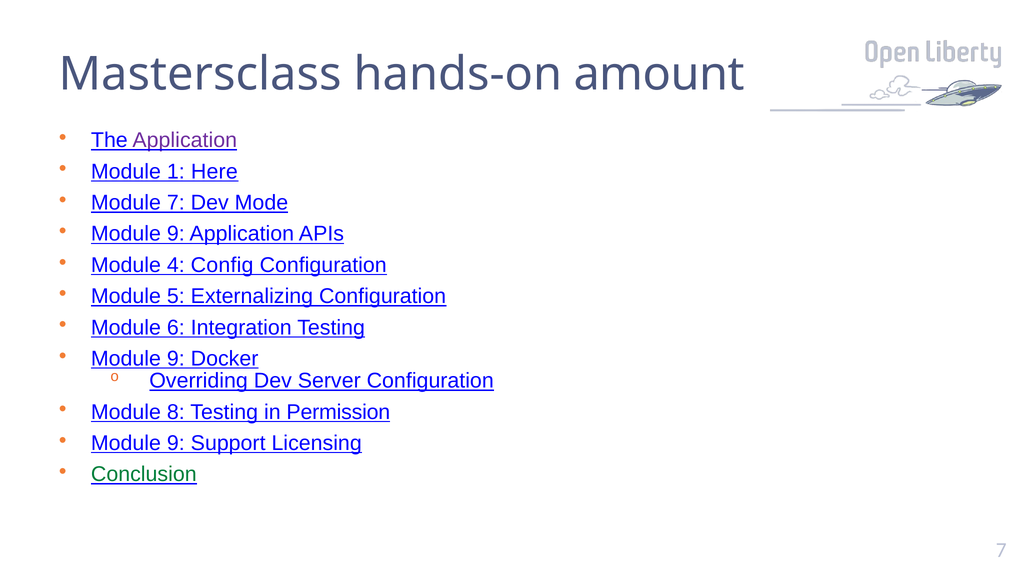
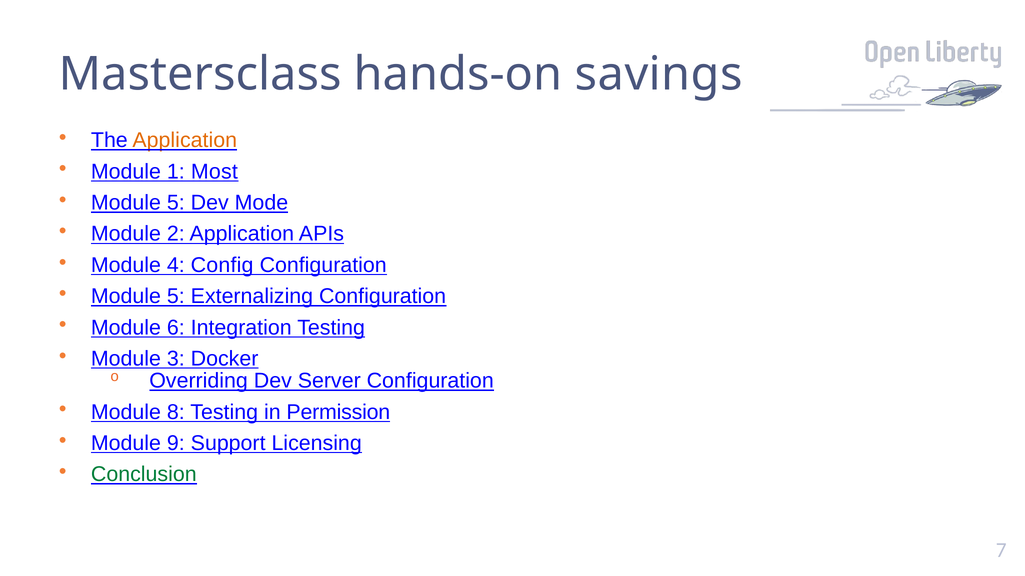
amount: amount -> savings (659, 74)
Application colour: purple -> orange (185, 141)
Here: Here -> Most (214, 172)
7: 7 -> 5 (176, 203)
9: 9 -> 2 (176, 234)
9: 9 -> 3 (176, 359)
